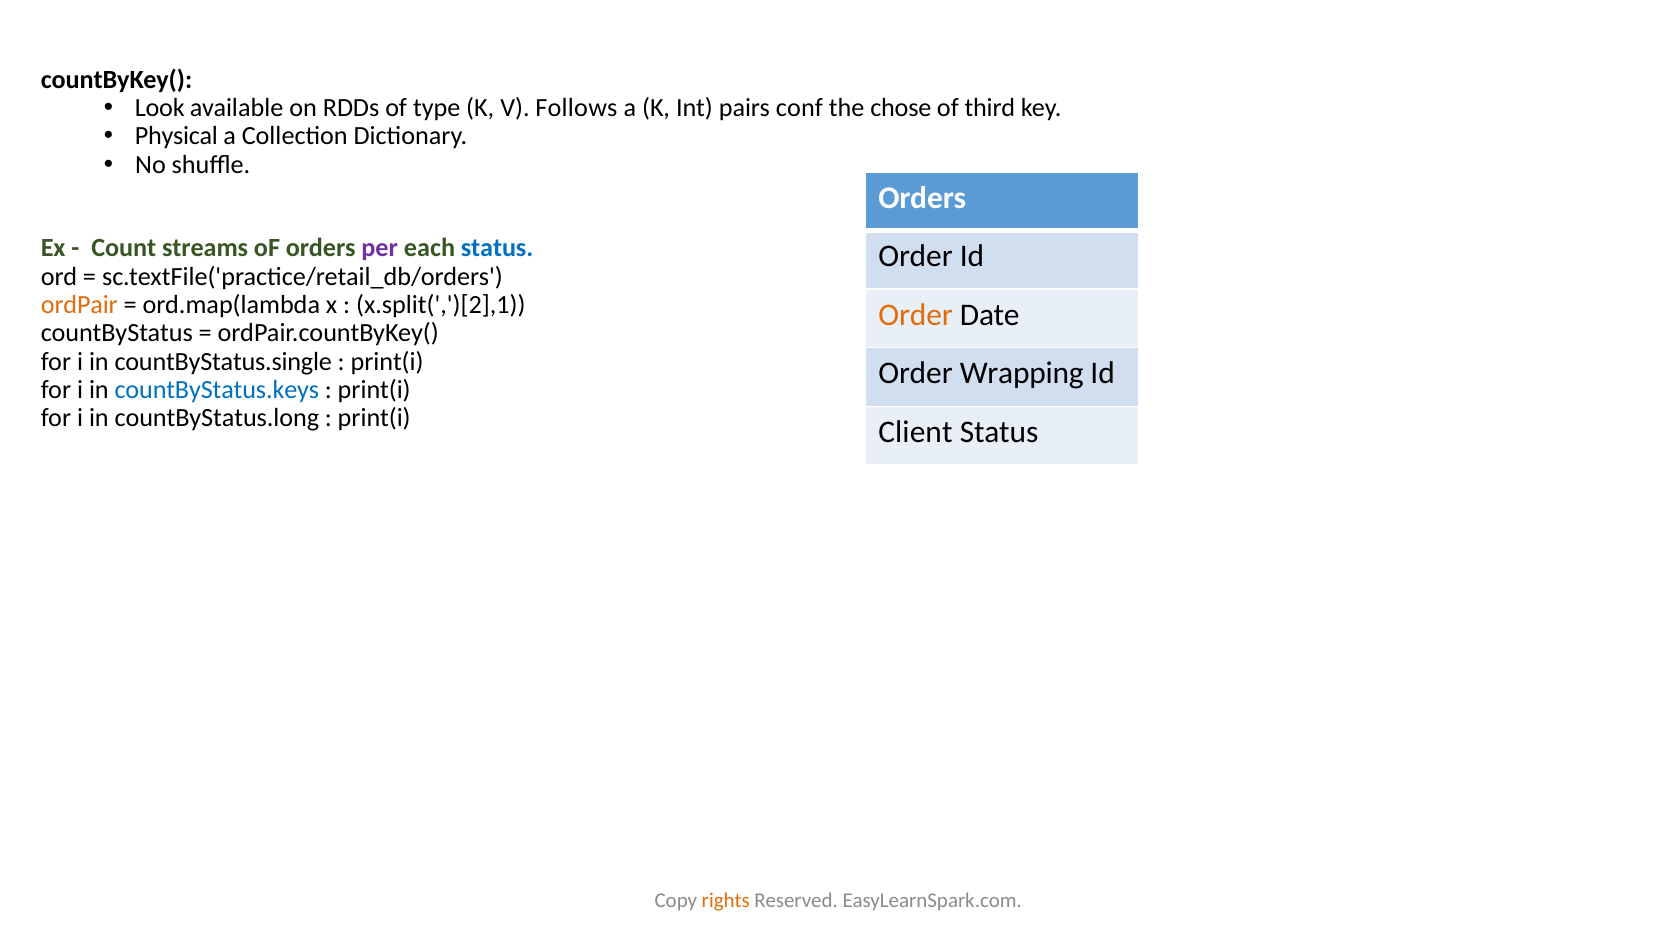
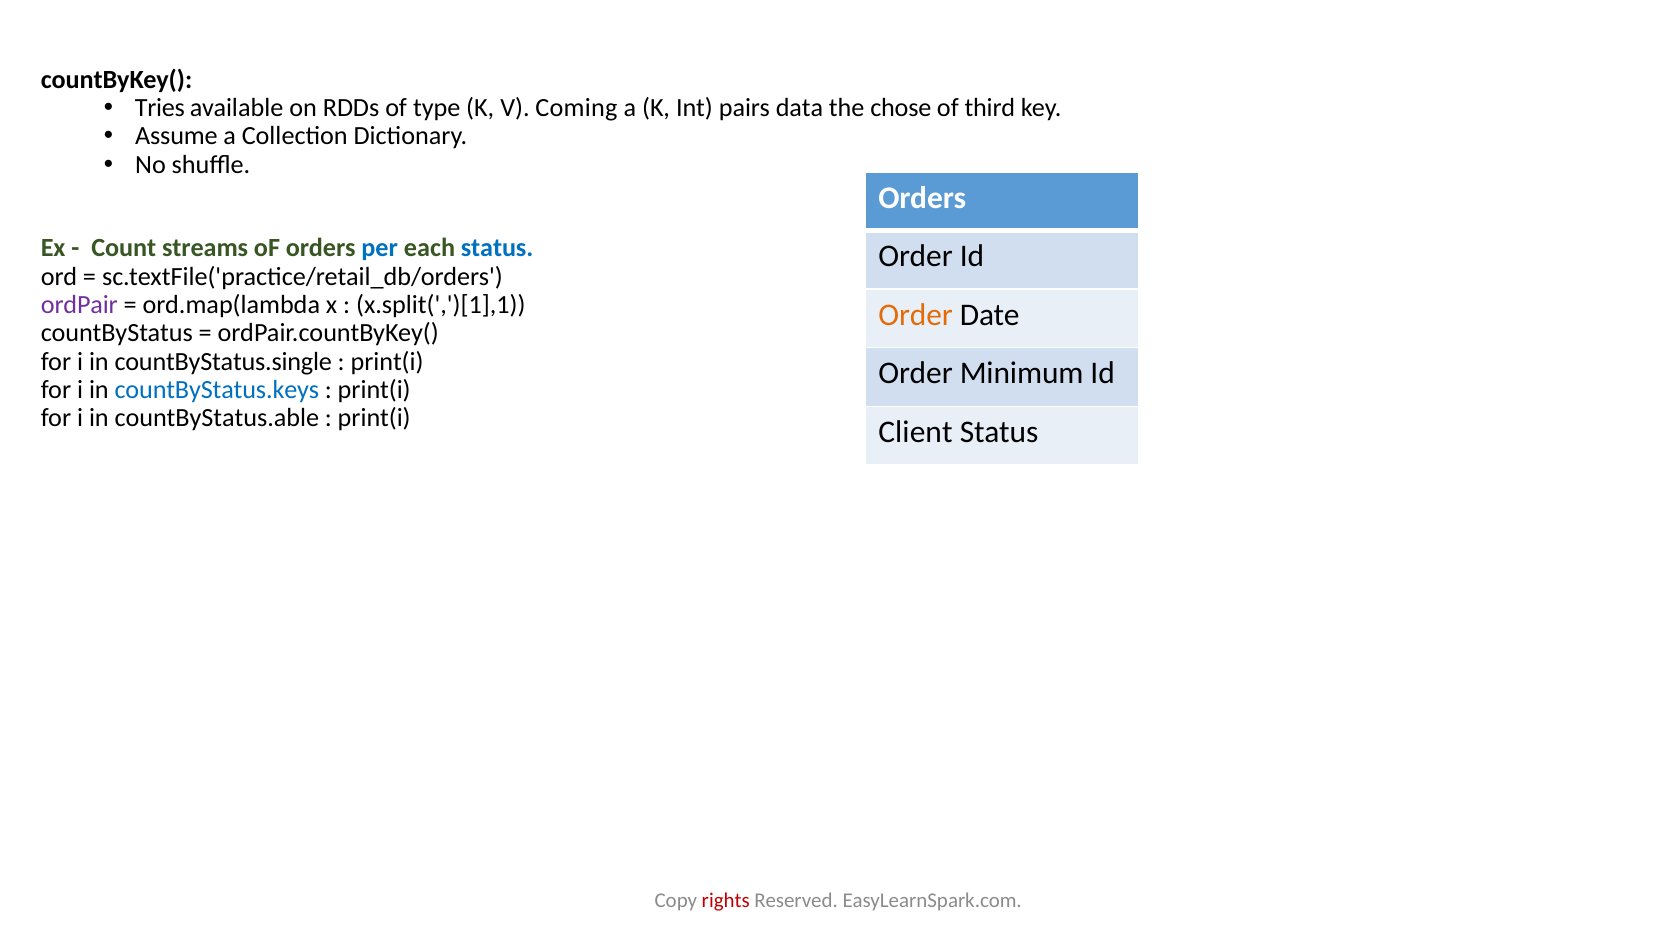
Look: Look -> Tries (160, 108)
Follows: Follows -> Coming (576, 108)
conf: conf -> data (799, 108)
Physical: Physical -> Assume (176, 136)
per colour: purple -> blue (380, 248)
ordPair colour: orange -> purple (79, 305)
x.split(',')[2],1: x.split(',')[2],1 -> x.split(',')[1],1 (441, 305)
Wrapping: Wrapping -> Minimum (1022, 374)
countByStatus.long: countByStatus.long -> countByStatus.able (217, 418)
rights colour: orange -> red (726, 901)
